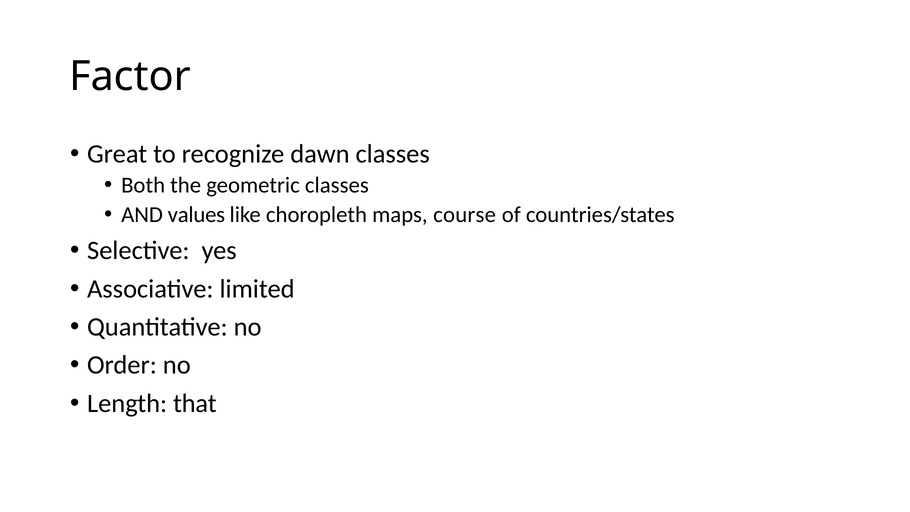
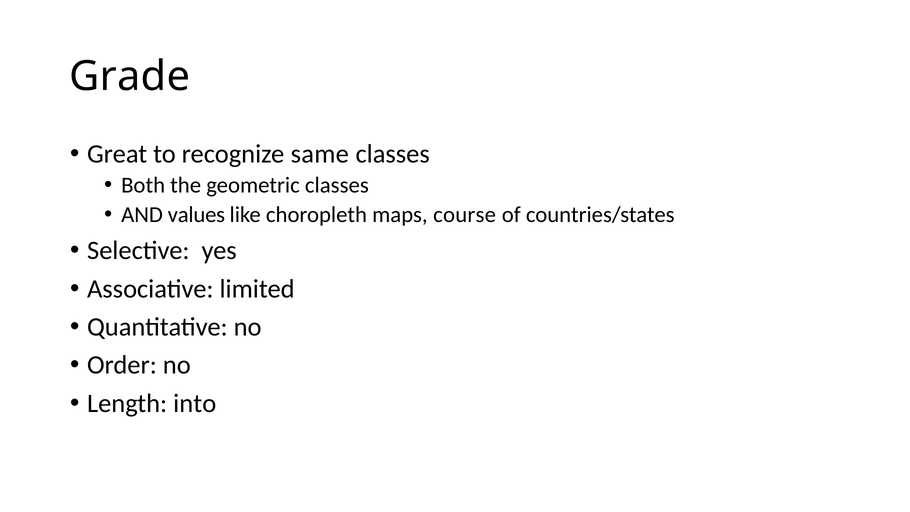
Factor: Factor -> Grade (130, 76)
dawn: dawn -> same (320, 154)
that: that -> into (195, 403)
